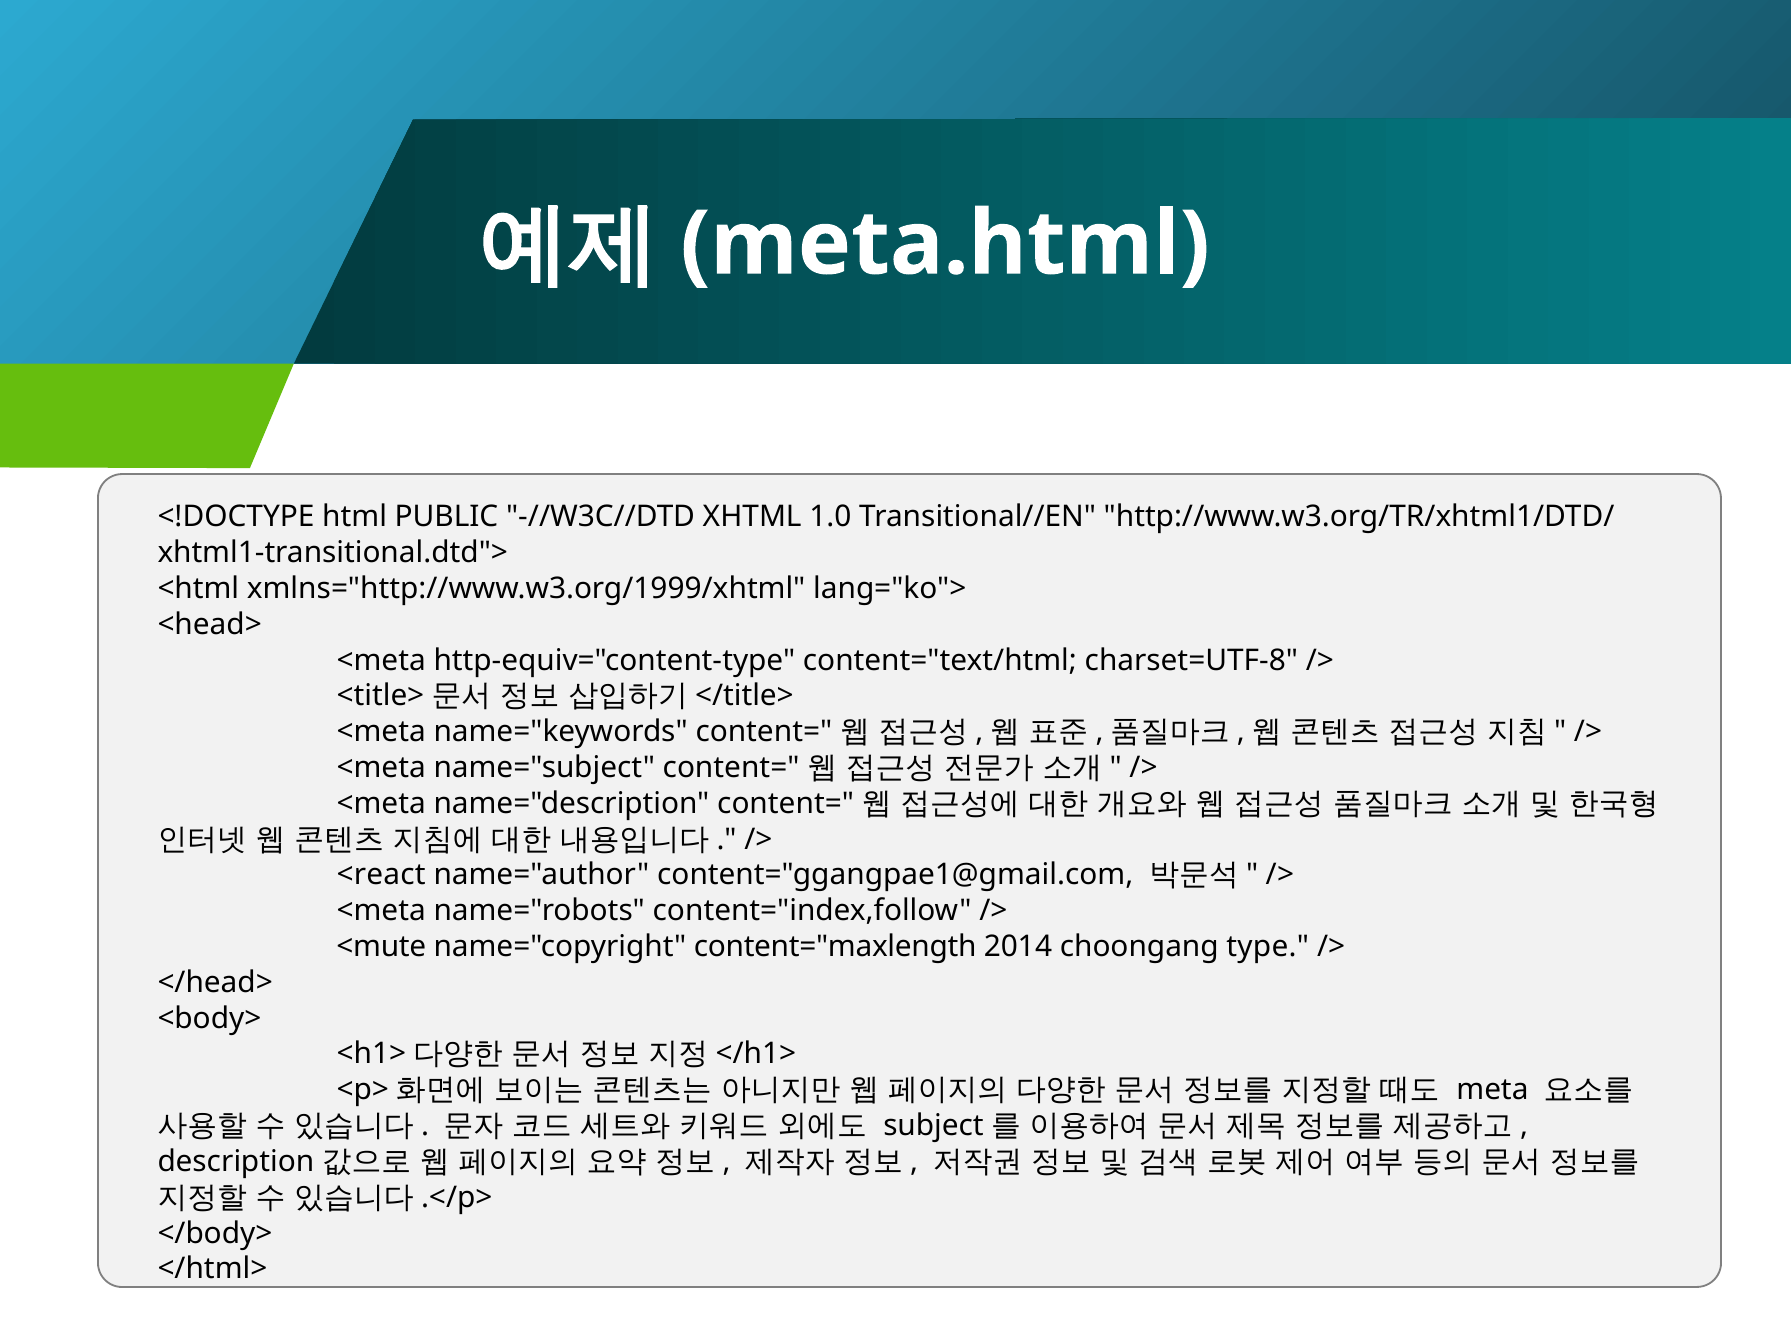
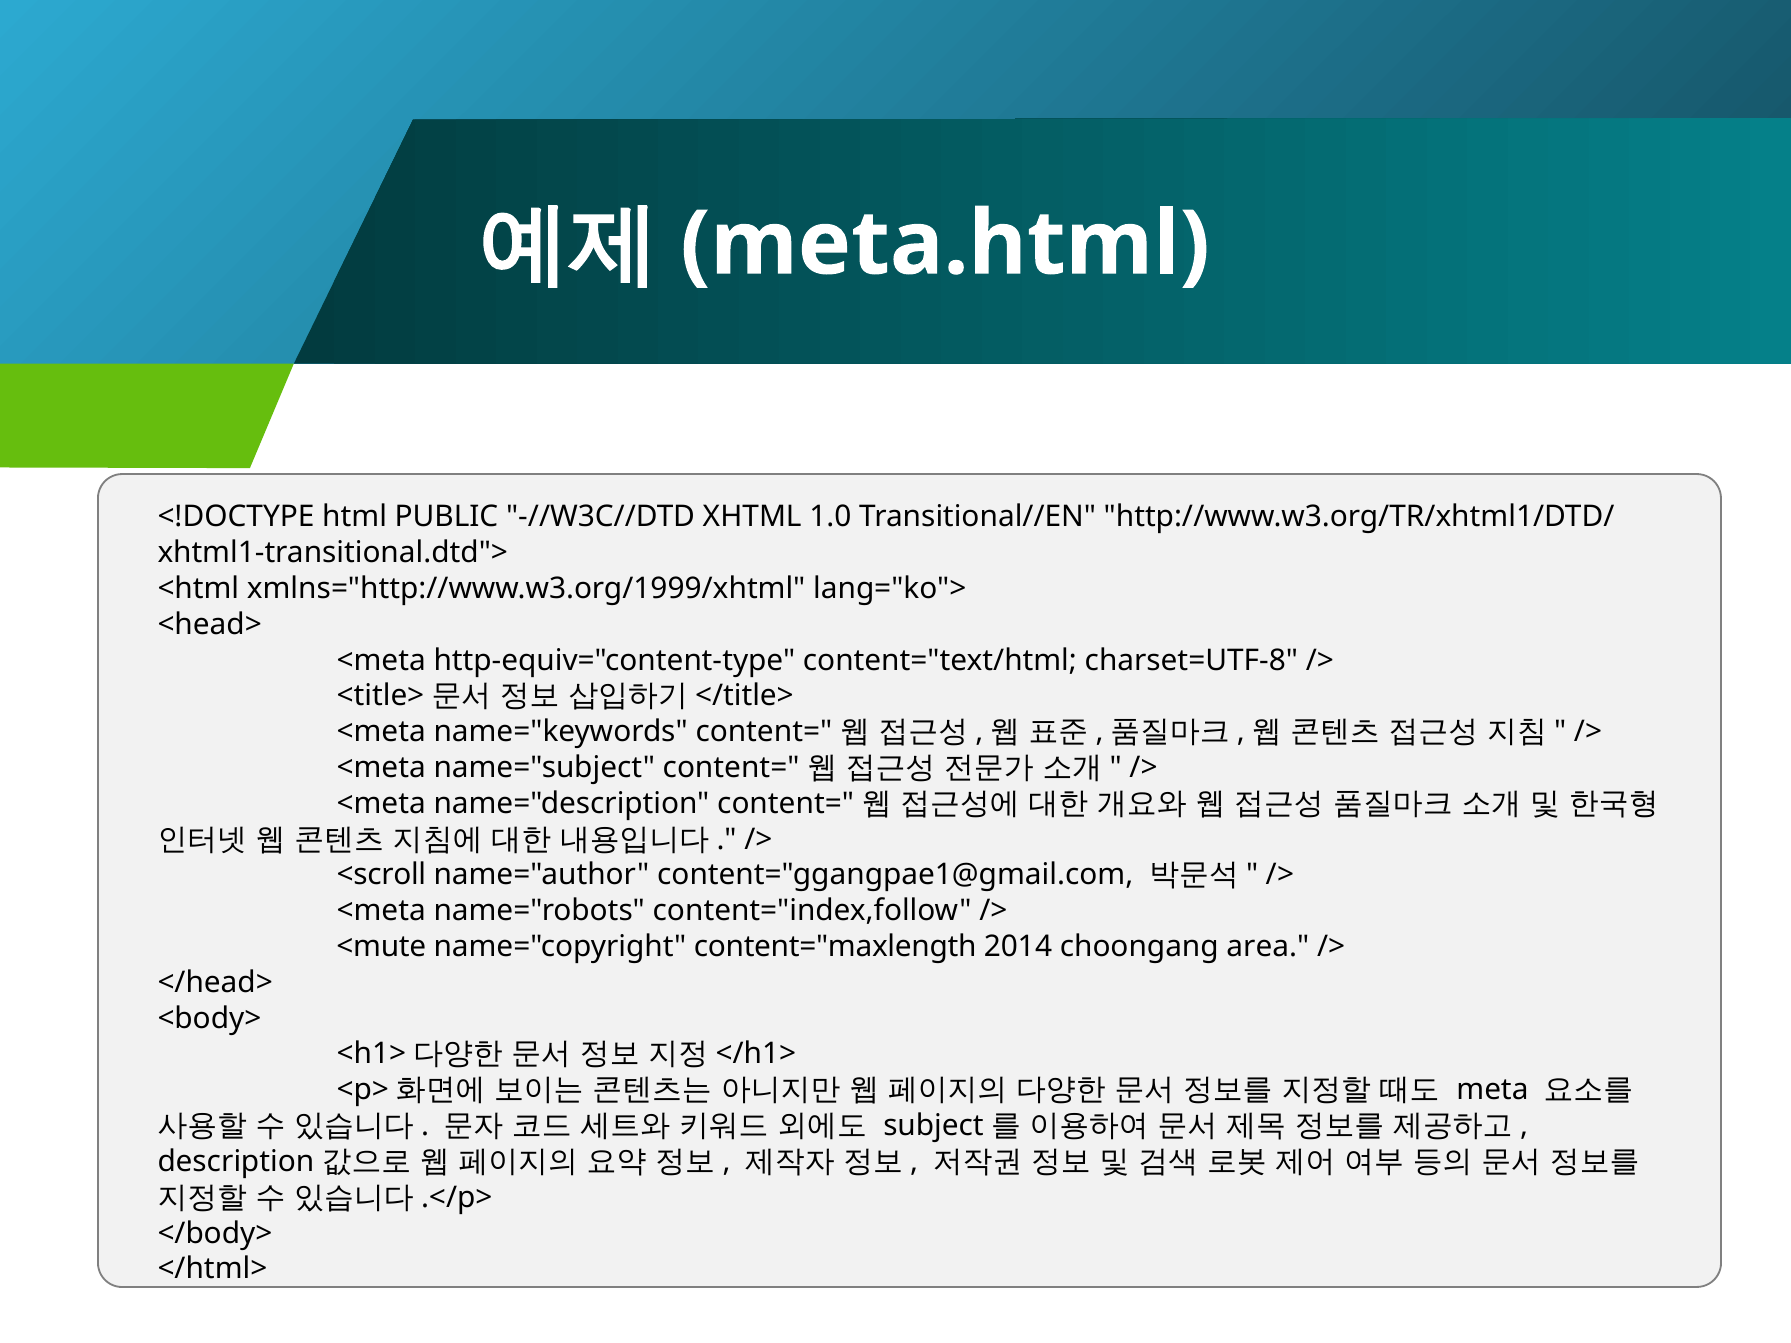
<react: <react -> <scroll (381, 875)
type: type -> area (1268, 947)
